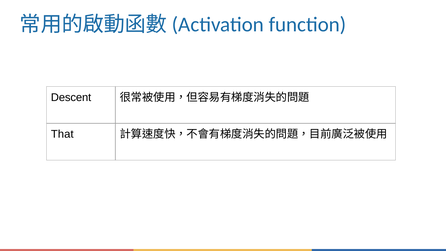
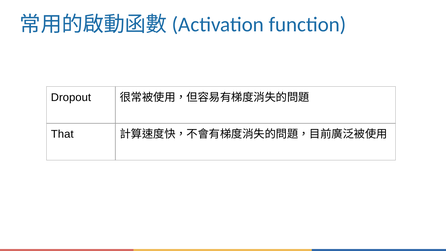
Descent: Descent -> Dropout (71, 97)
